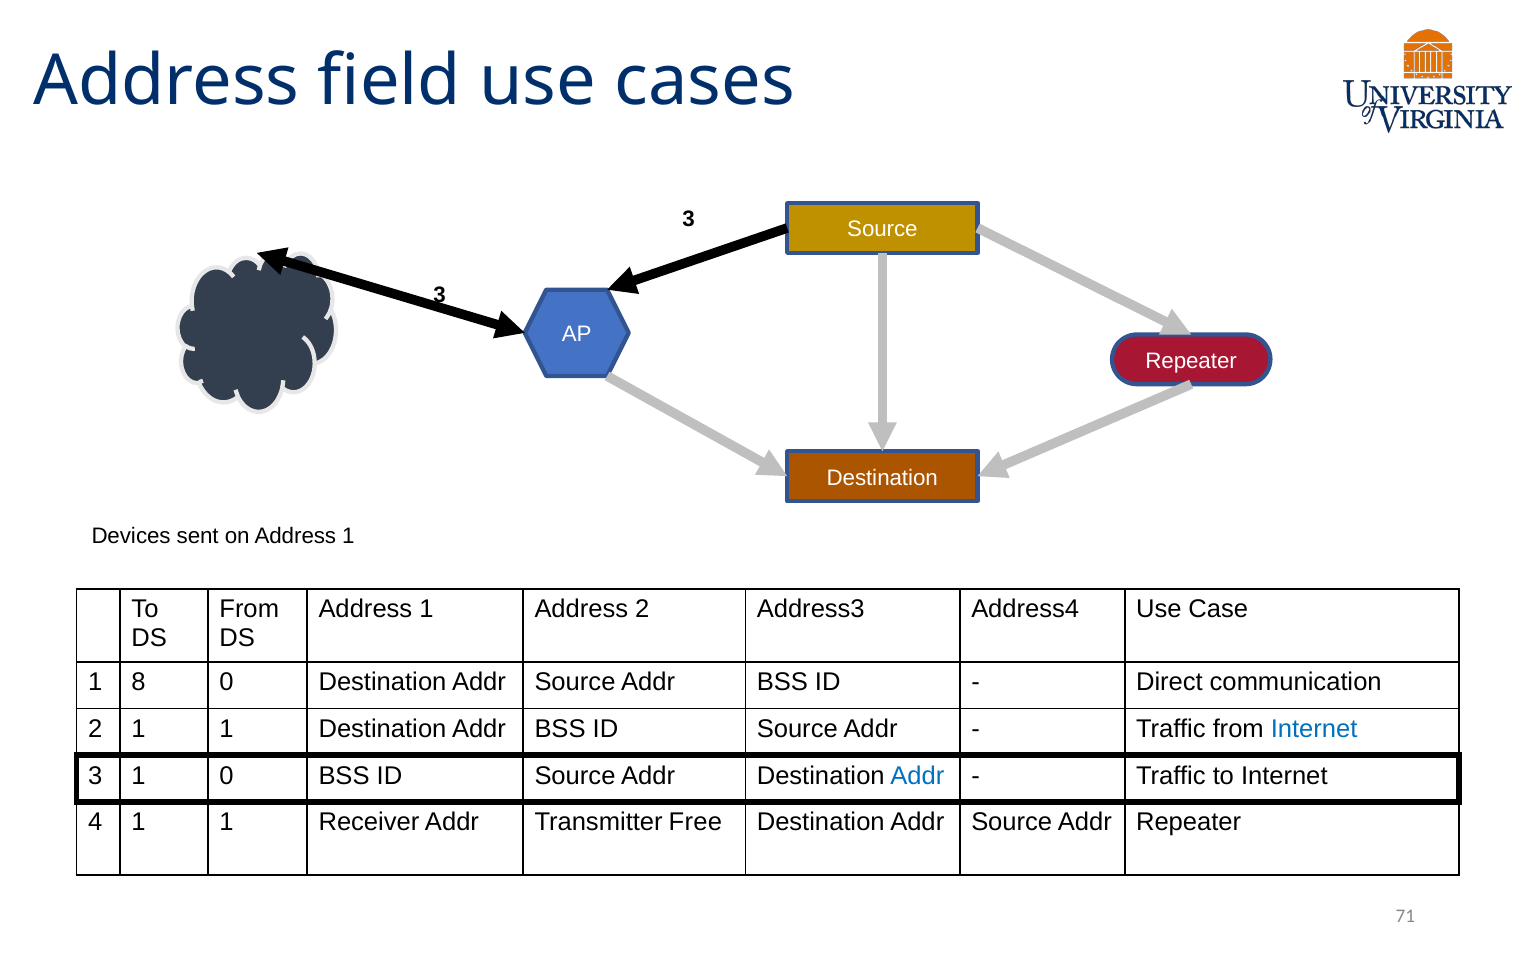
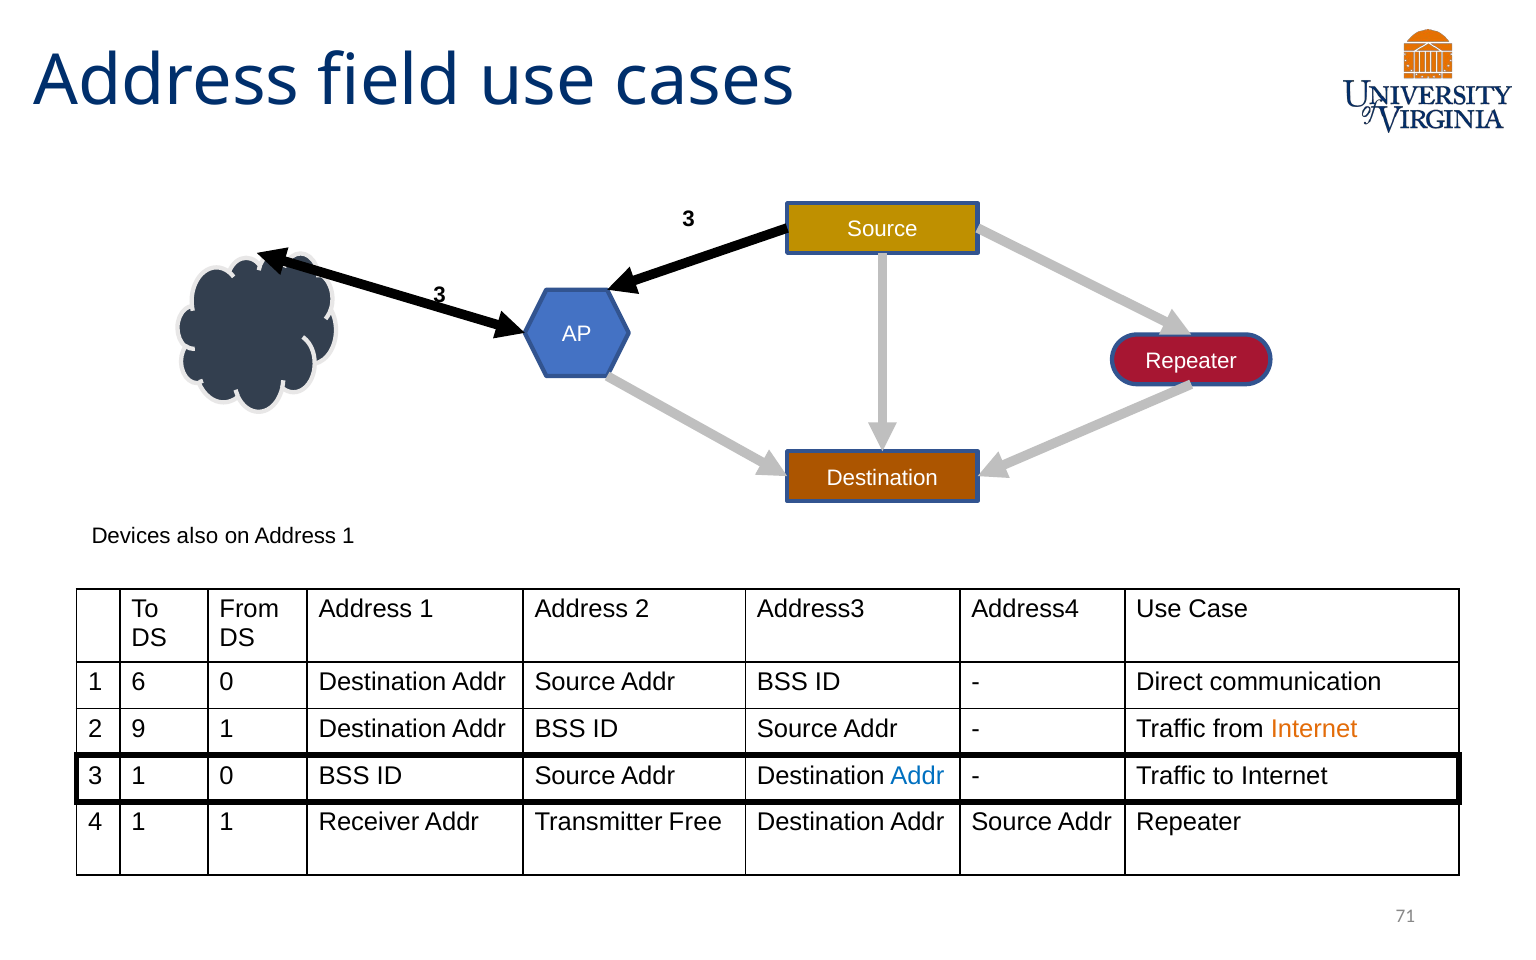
sent: sent -> also (198, 536)
8: 8 -> 6 (139, 682)
2 1: 1 -> 9 (139, 729)
Internet colour: blue -> orange (1314, 729)
